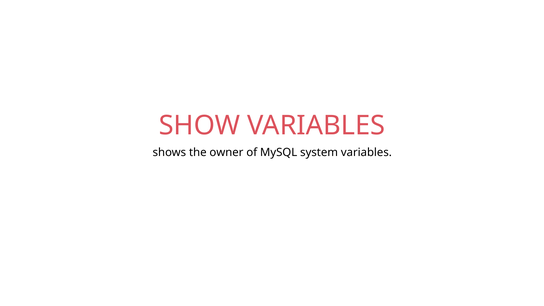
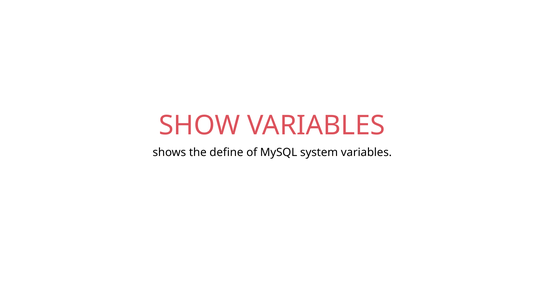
owner: owner -> define (226, 152)
